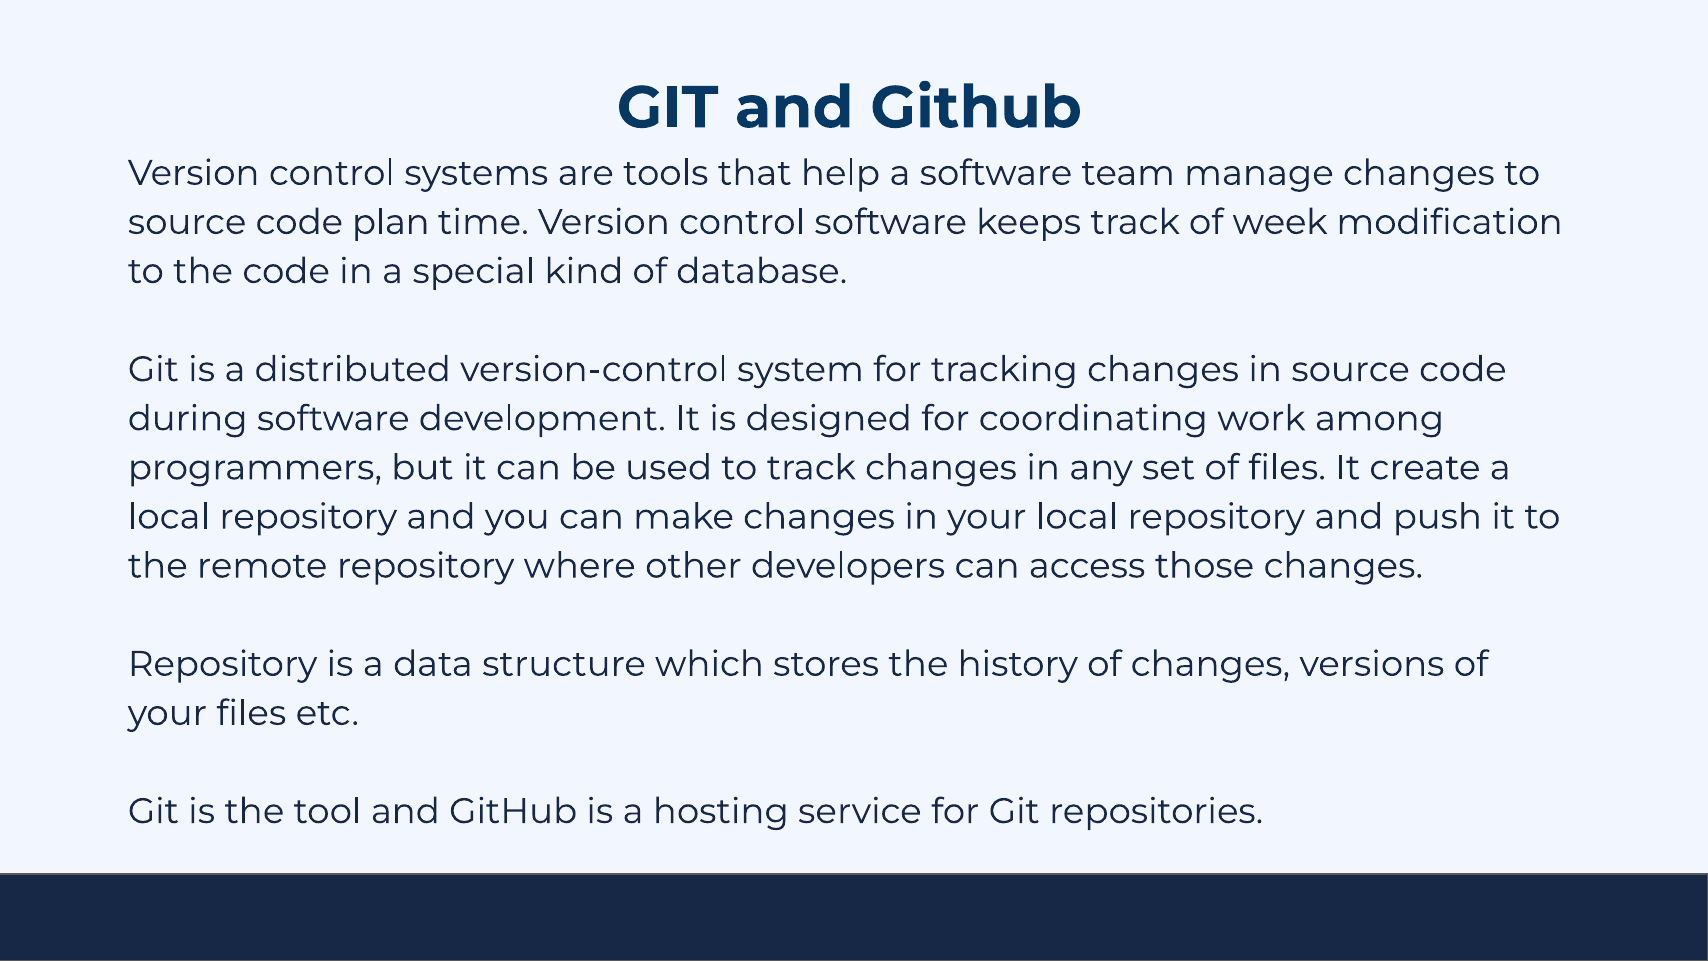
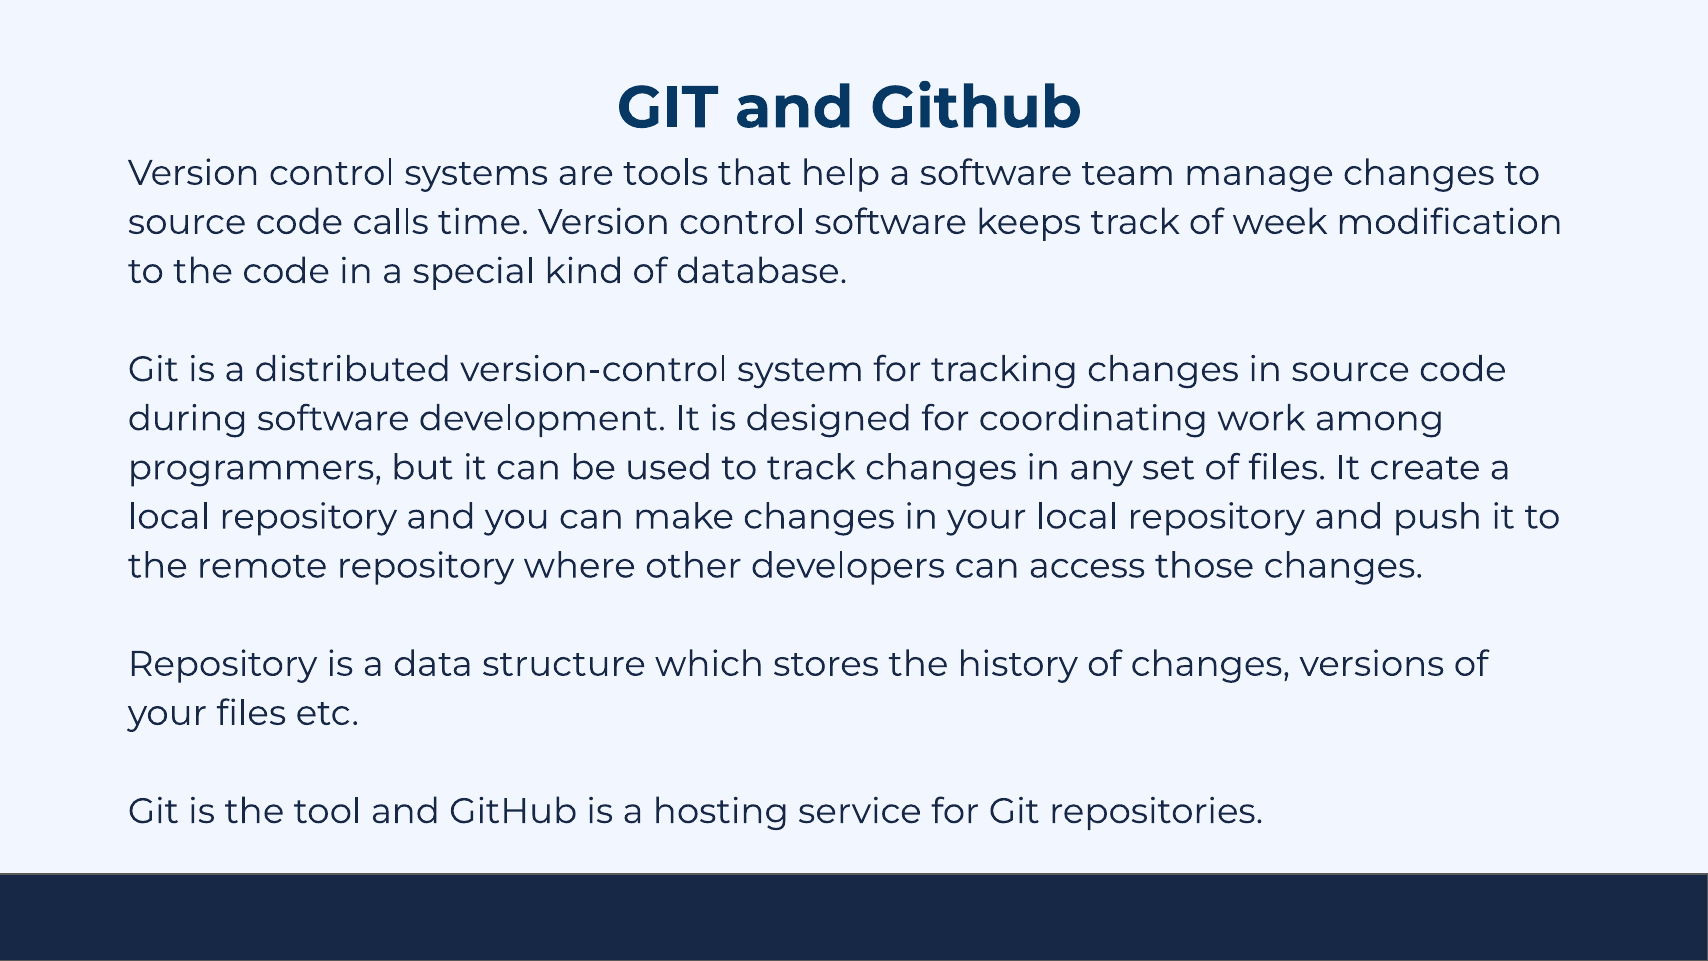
plan: plan -> calls (391, 222)
